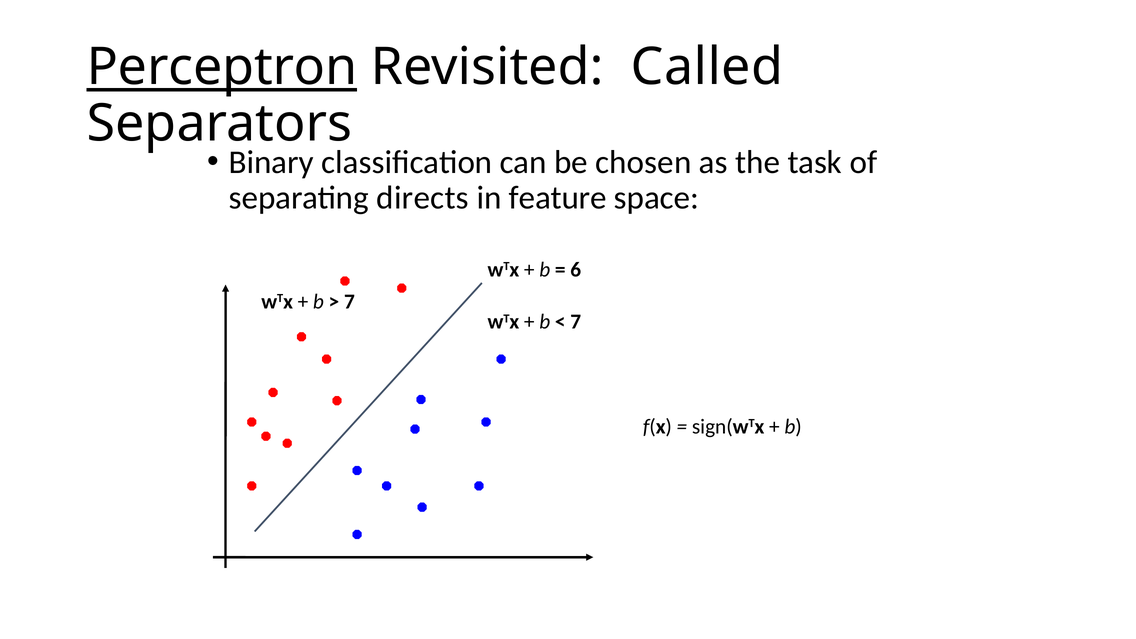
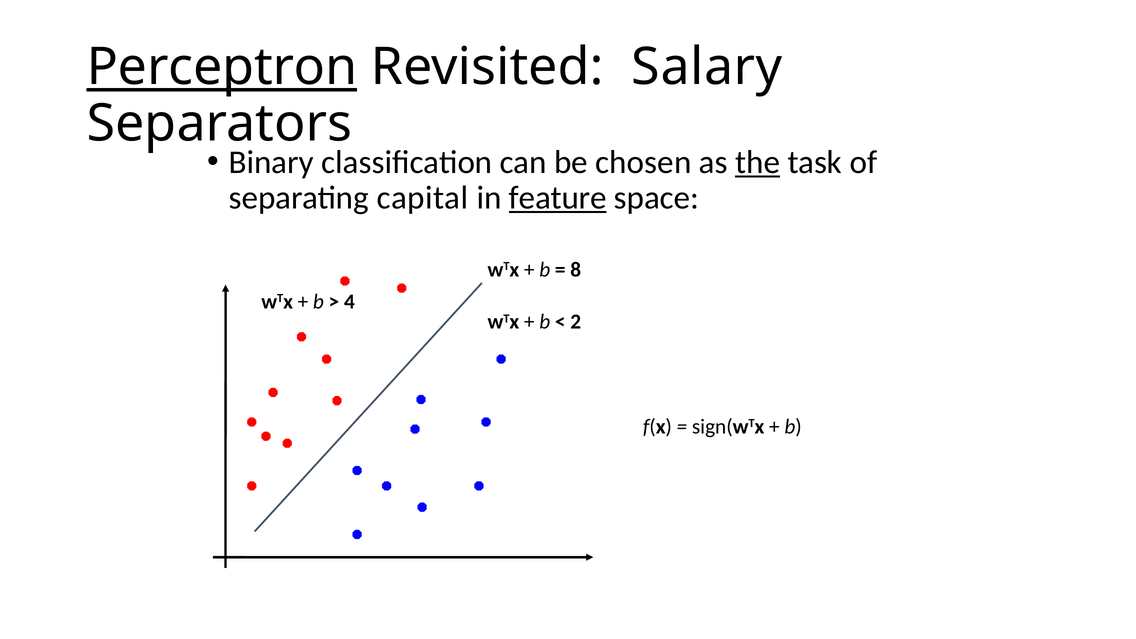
Called: Called -> Salary (707, 67)
the underline: none -> present (758, 162)
directs: directs -> capital (423, 198)
feature underline: none -> present (558, 198)
6: 6 -> 8 (576, 270)
7: 7 -> 4 (349, 302)
7: 7 -> 2 (576, 322)
